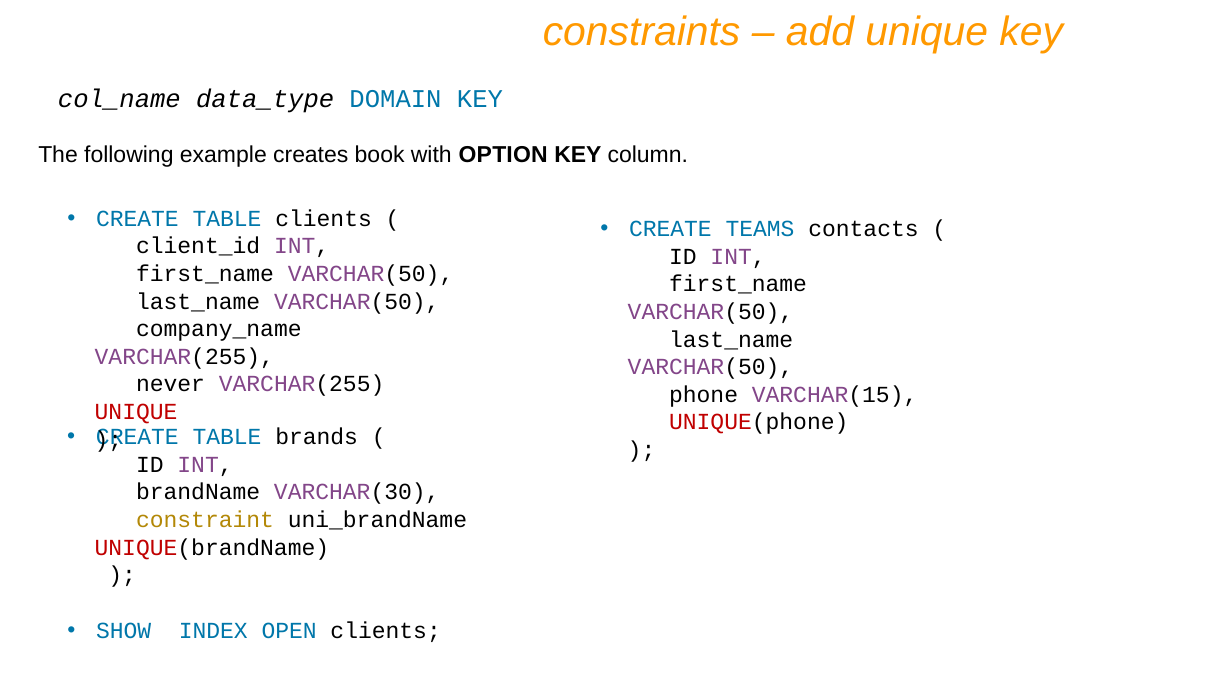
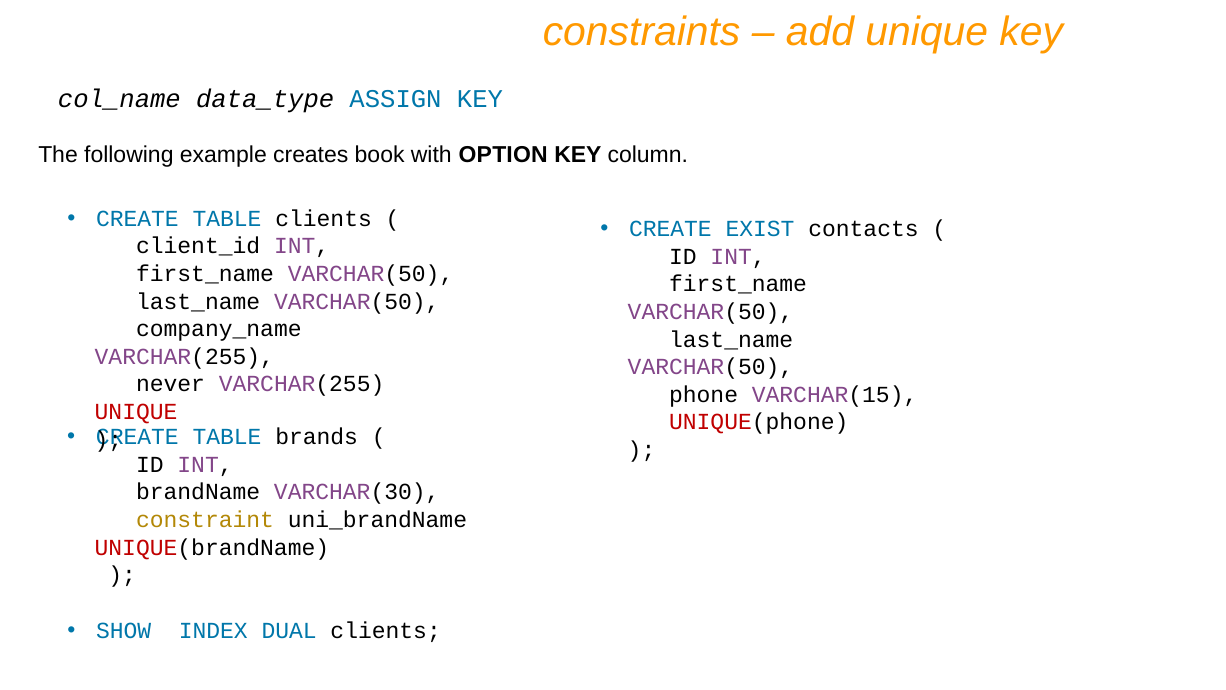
DOMAIN: DOMAIN -> ASSIGN (396, 99)
TEAMS: TEAMS -> EXIST (760, 229)
OPEN: OPEN -> DUAL (289, 631)
